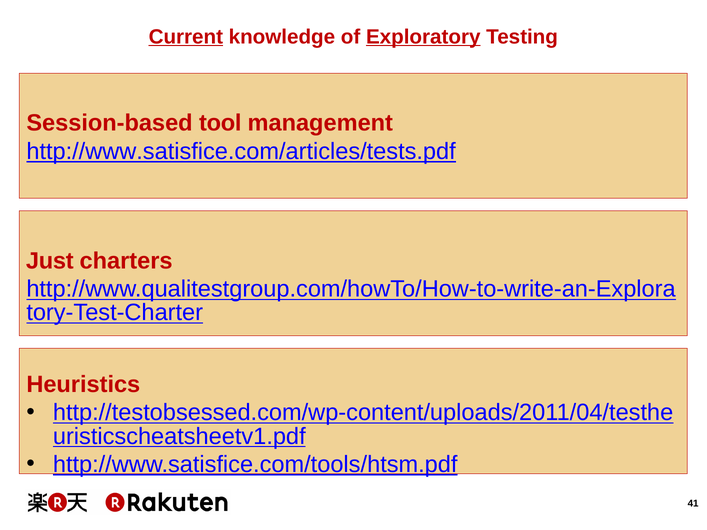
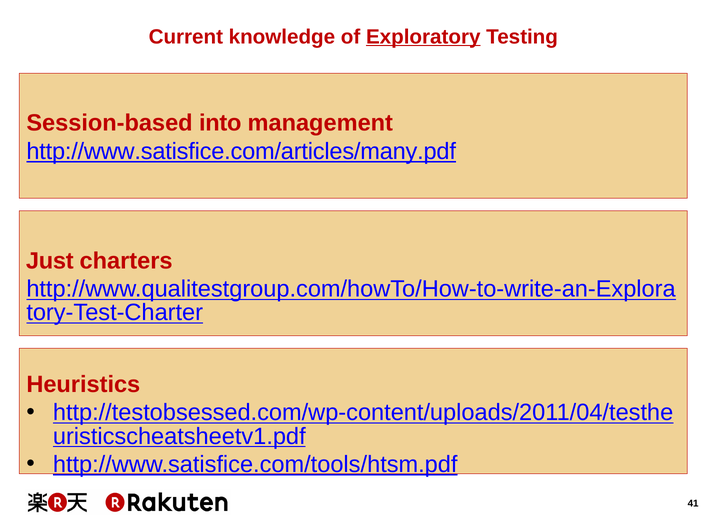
Current underline: present -> none (186, 37)
tool: tool -> into (220, 123)
http://www.satisfice.com/articles/tests.pdf: http://www.satisfice.com/articles/tests.pdf -> http://www.satisfice.com/articles/many.pdf (241, 151)
